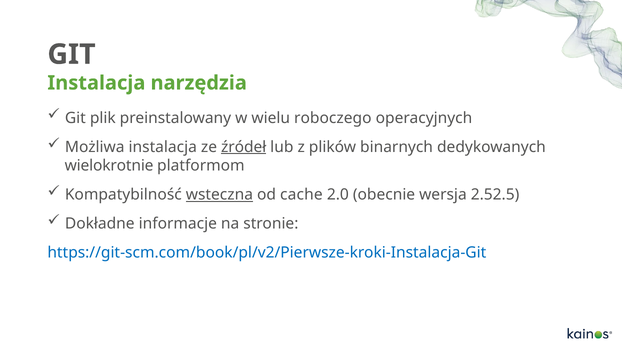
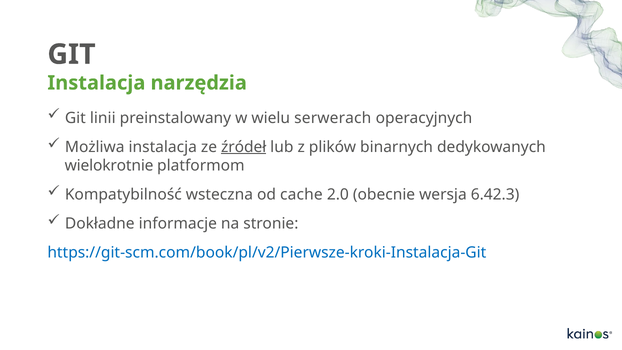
plik: plik -> linii (103, 118)
roboczego: roboczego -> serwerach (333, 118)
wsteczna underline: present -> none (219, 195)
2.52.5: 2.52.5 -> 6.42.3 (495, 195)
